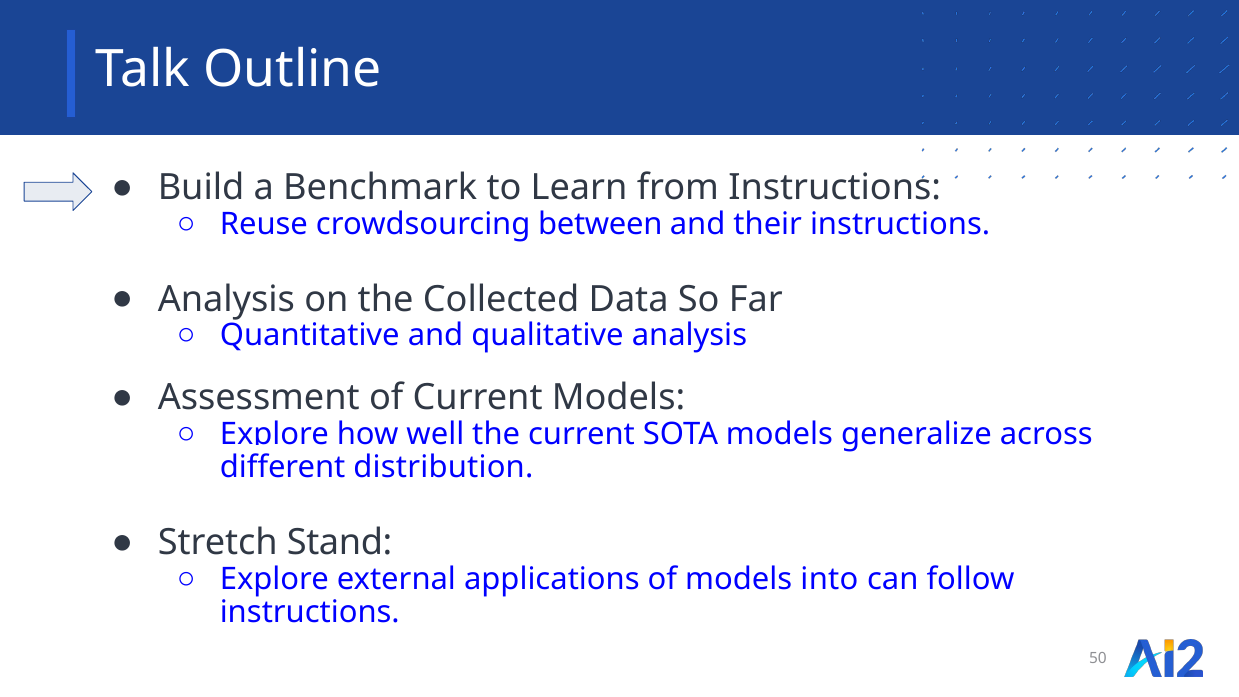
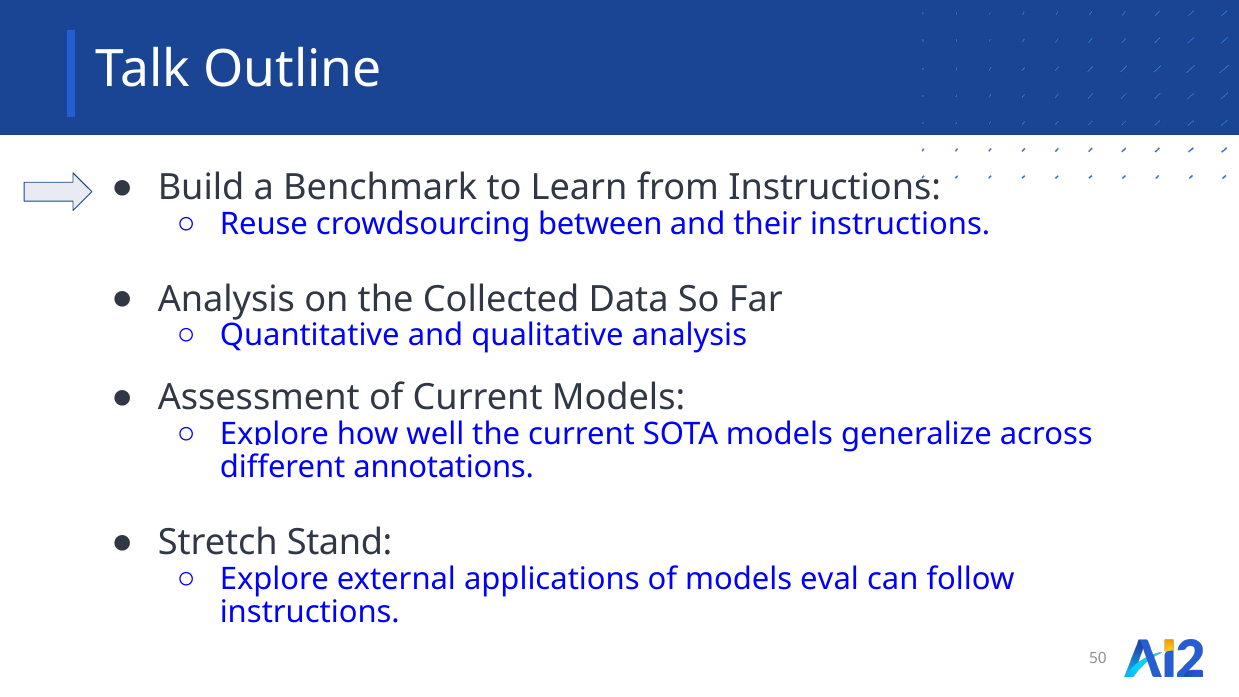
distribution: distribution -> annotations (444, 468)
into: into -> eval (830, 579)
